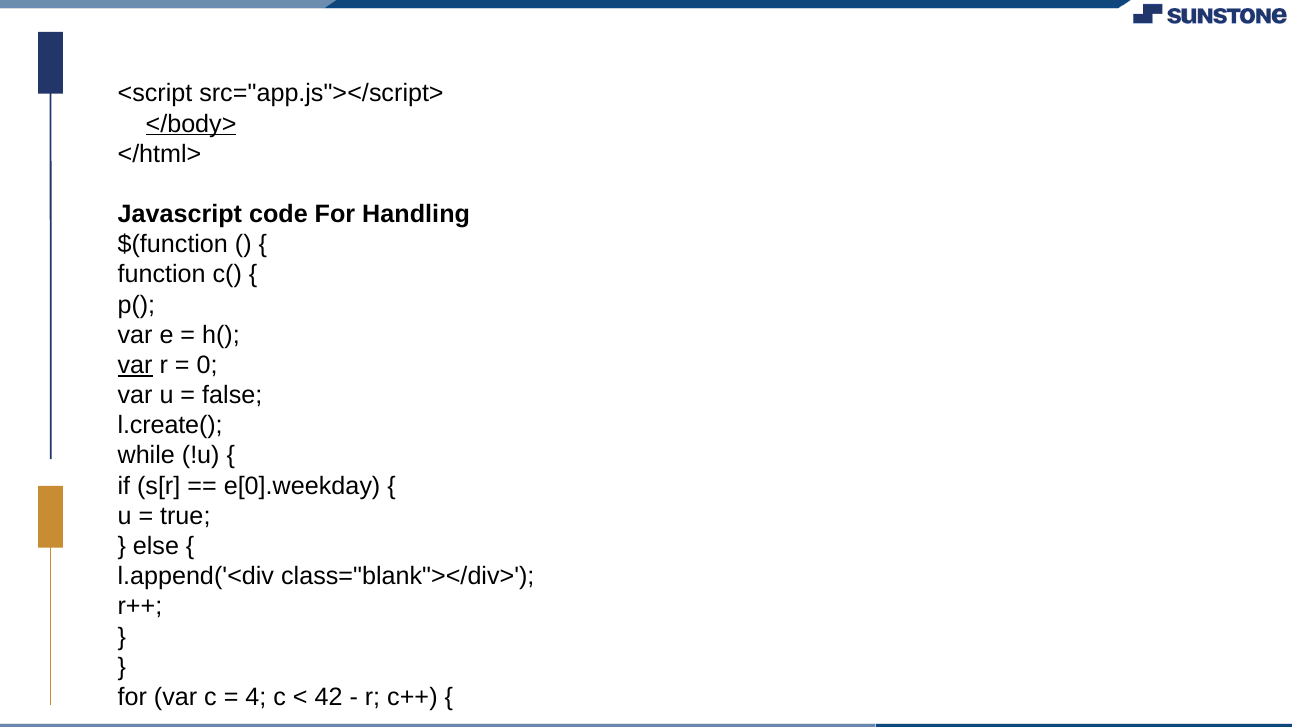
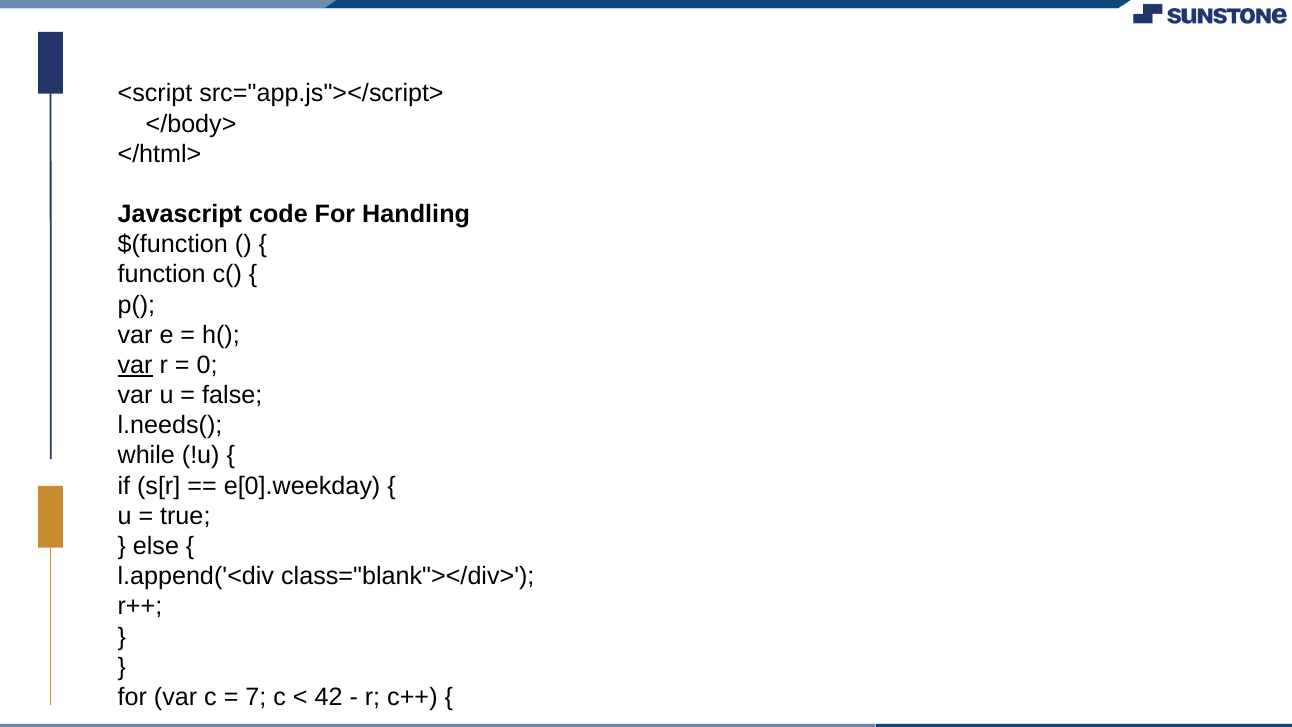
</body> underline: present -> none (191, 124)
l.create(: l.create( -> l.needs( (170, 425)
4: 4 -> 7 (256, 697)
